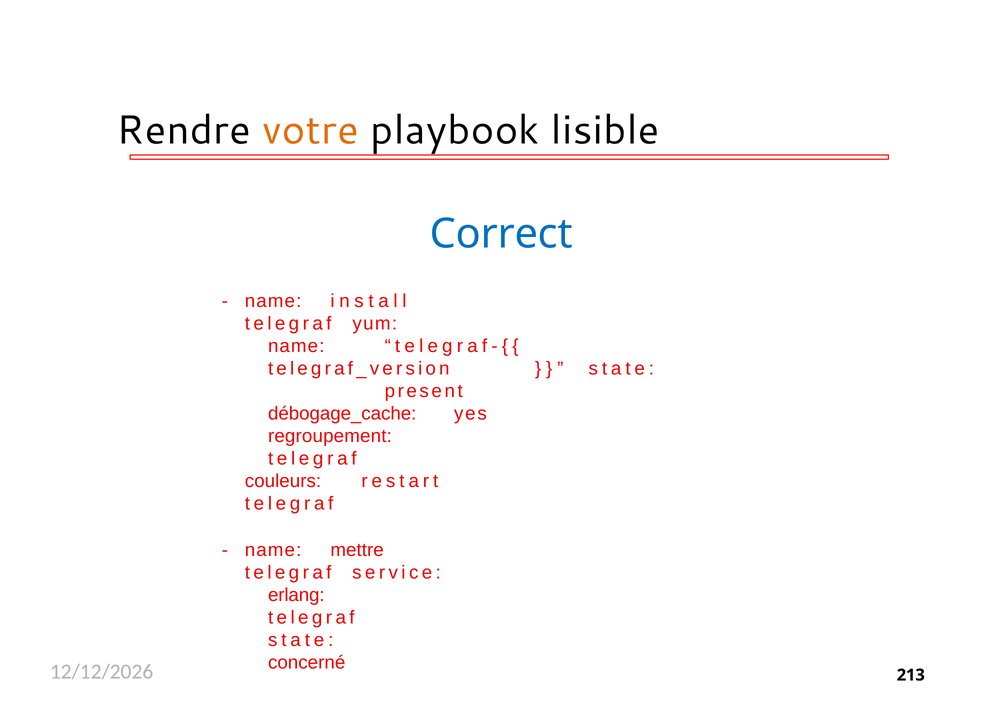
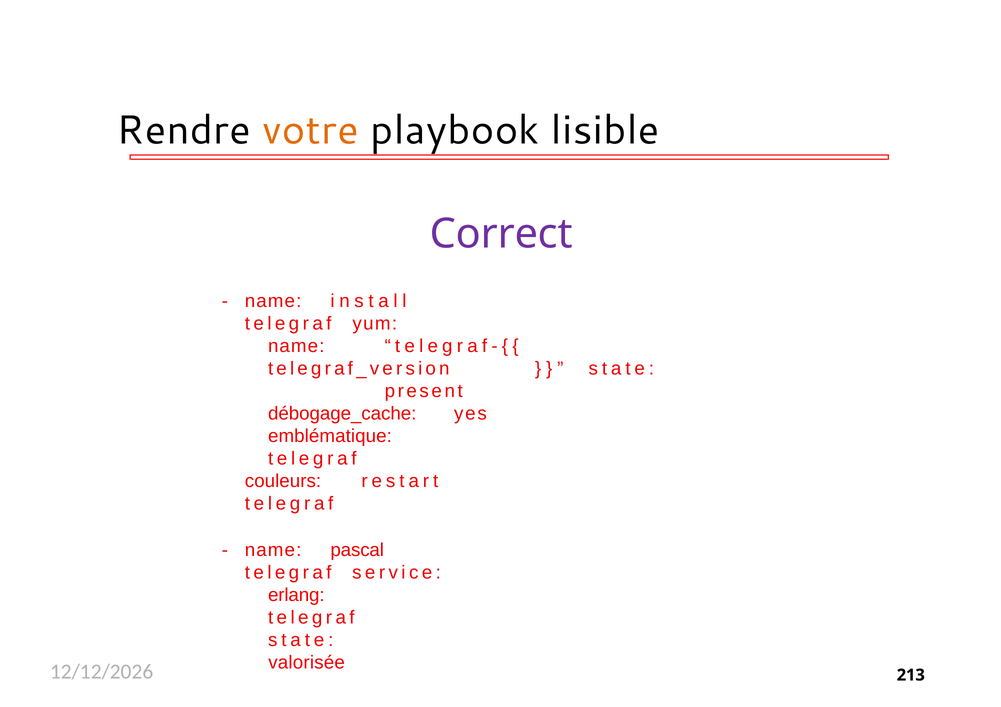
Correct colour: blue -> purple (501, 234)
regroupement: regroupement -> emblématique (330, 436)
mettre: mettre -> pascal (357, 550)
concerné: concerné -> valorisée (307, 663)
